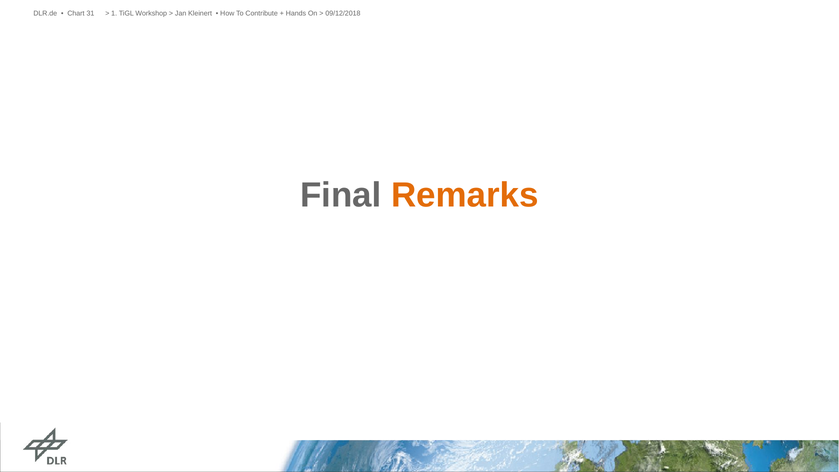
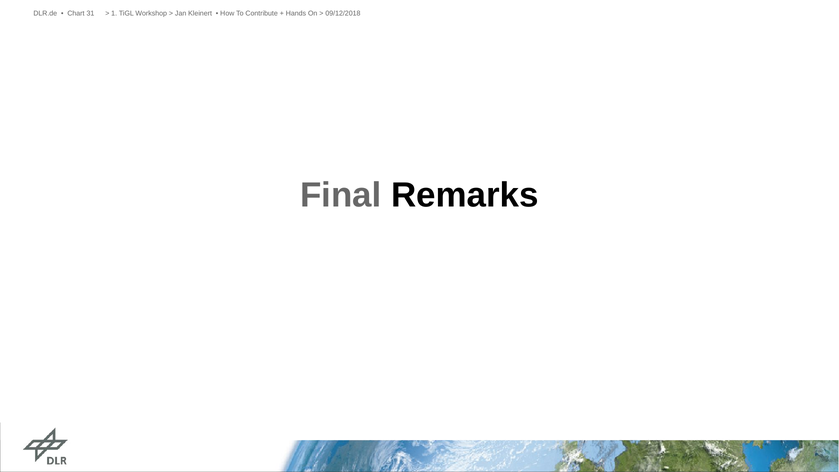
Remarks colour: orange -> black (465, 195)
